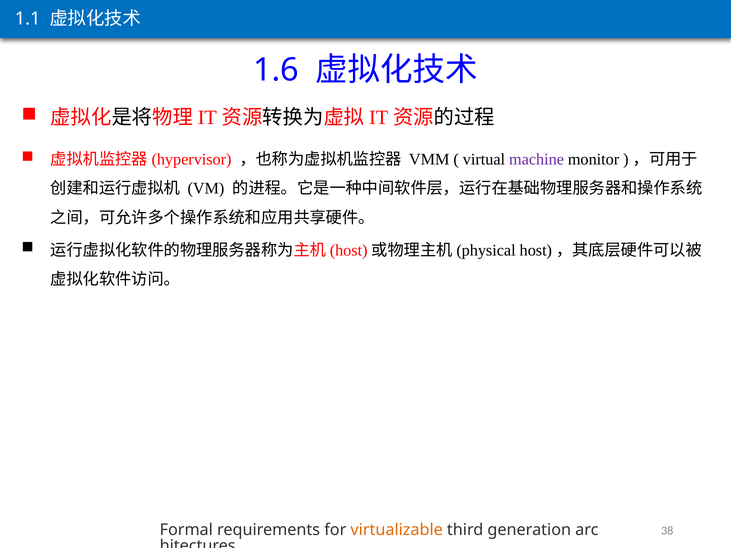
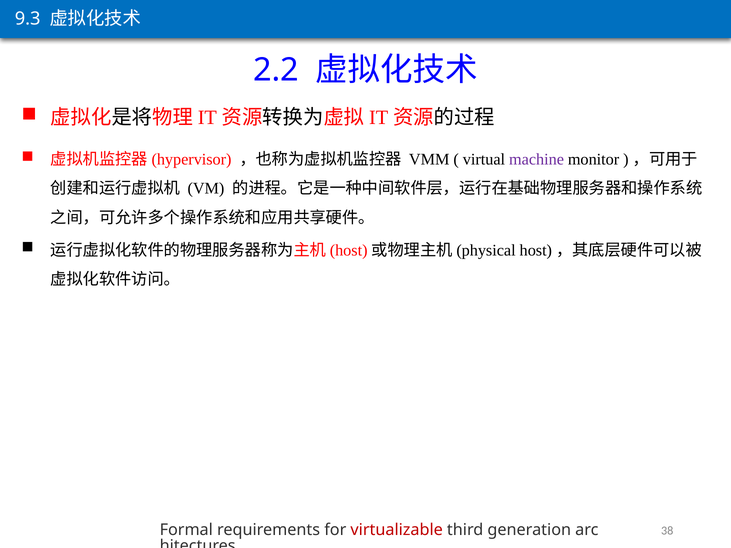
1.1: 1.1 -> 9.3 (28, 19)
1.6: 1.6 -> 2.2 (276, 70)
virtualizable colour: orange -> red (397, 530)
